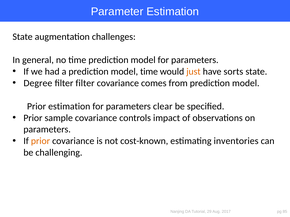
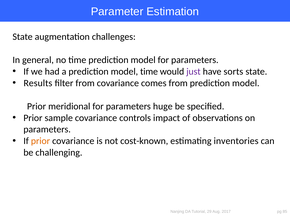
just colour: orange -> purple (193, 72)
Degree: Degree -> Results (38, 83)
filter filter: filter -> from (85, 83)
Prior estimation: estimation -> meridional (69, 106)
clear: clear -> huge (163, 106)
